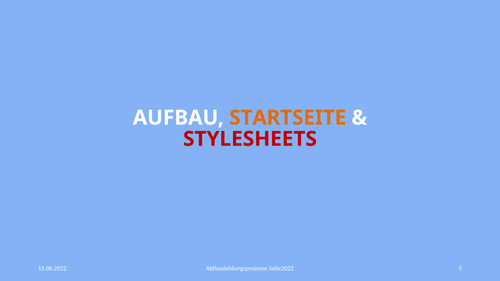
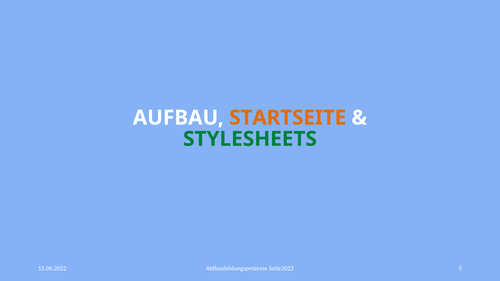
STYLESHEETS colour: red -> green (250, 139)
